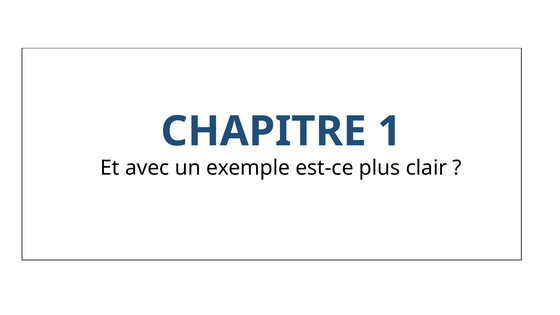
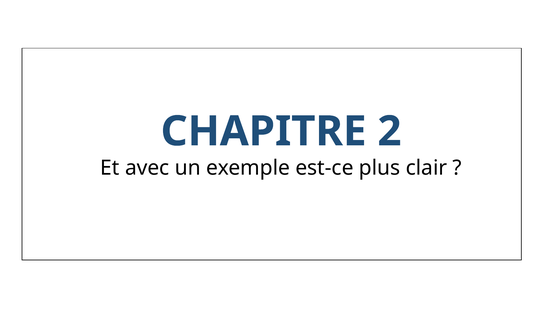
1: 1 -> 2 (389, 131)
